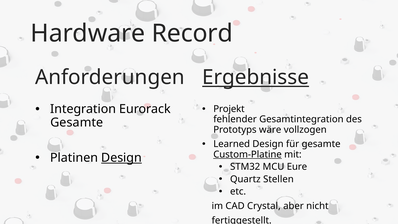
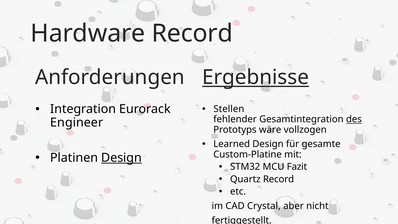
Projekt: Projekt -> Stellen (229, 109)
des underline: none -> present (354, 119)
Gesamte: Gesamte -> Engineer (77, 122)
Custom-Platine underline: present -> none (248, 154)
Eure: Eure -> Fazit (297, 167)
Quartz Stellen: Stellen -> Record (279, 179)
